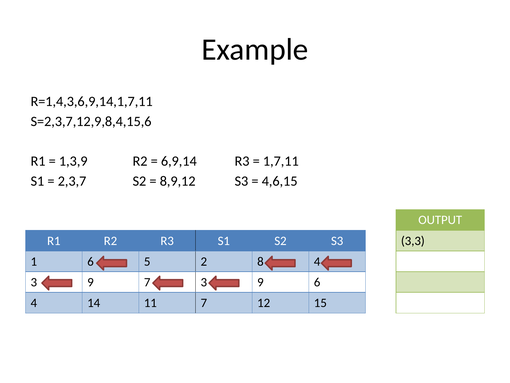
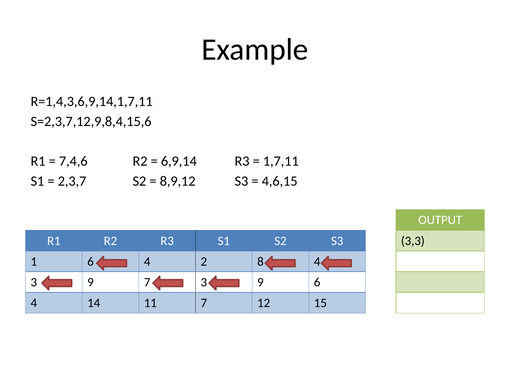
1,3,9: 1,3,9 -> 7,4,6 (73, 161)
1 6 5: 5 -> 4 (147, 261)
